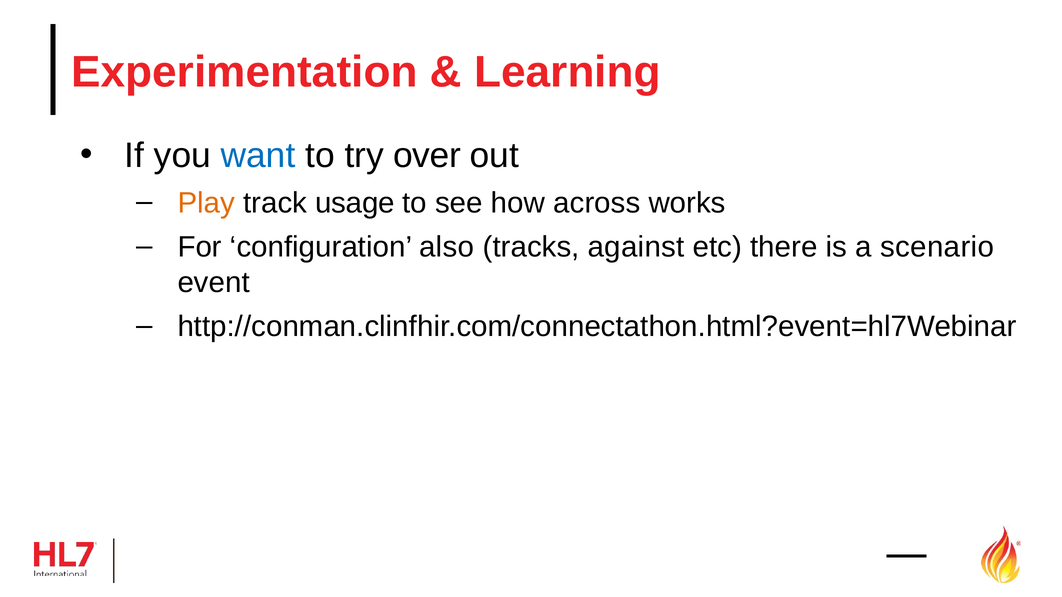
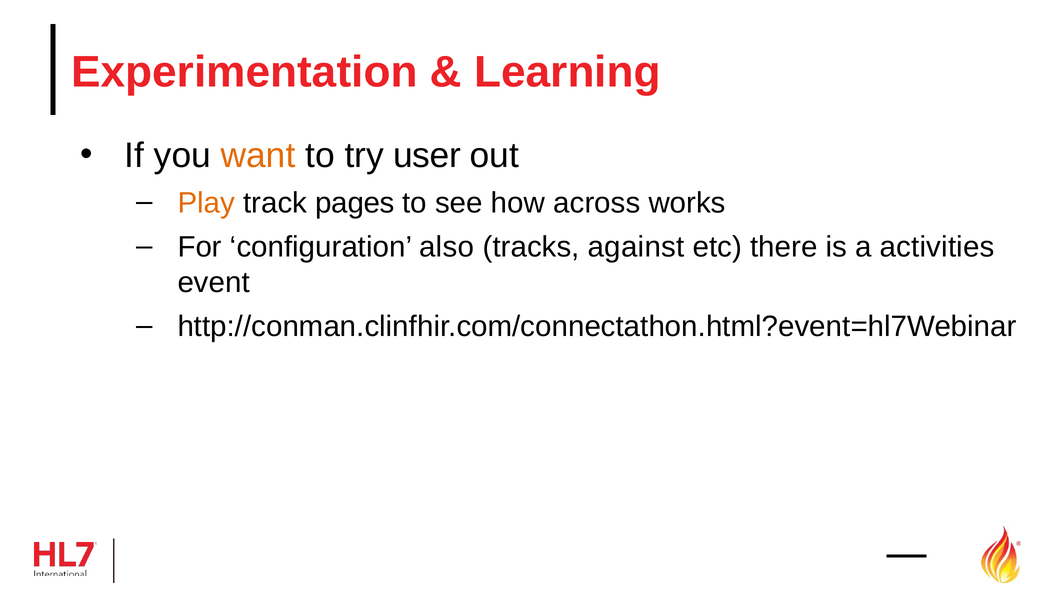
want colour: blue -> orange (258, 156)
over: over -> user (427, 156)
usage: usage -> pages (355, 203)
scenario: scenario -> activities (937, 247)
